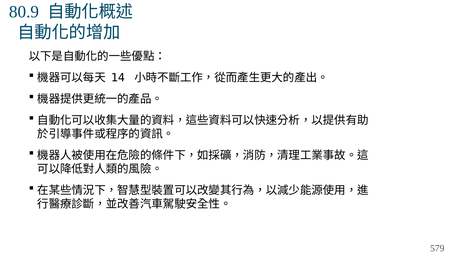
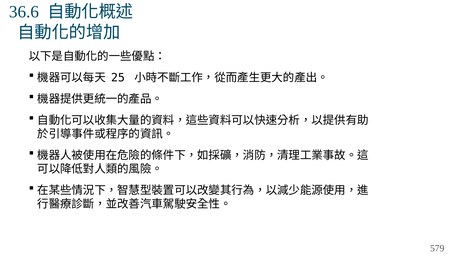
80.9: 80.9 -> 36.6 (24, 12)
14: 14 -> 25 (118, 78)
